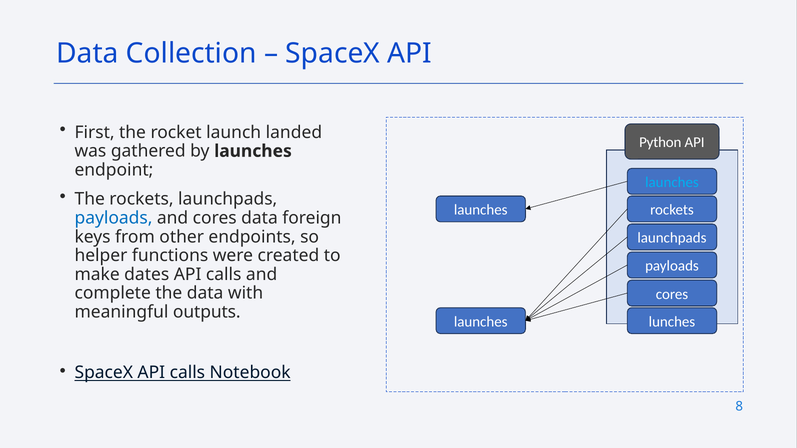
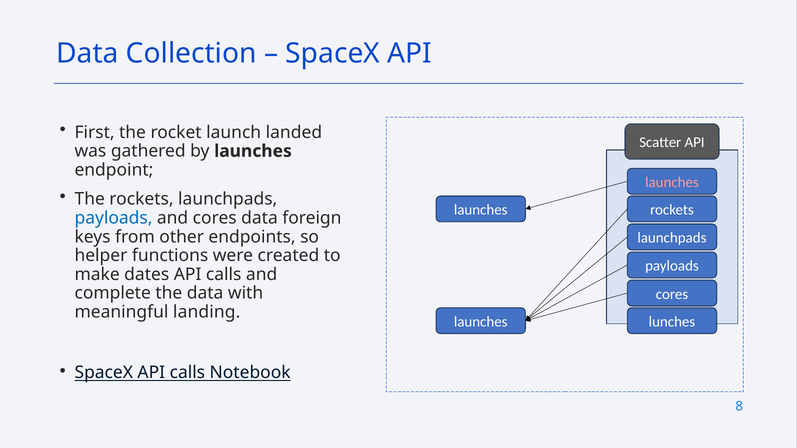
Python: Python -> Scatter (660, 143)
launches colour: light blue -> pink (672, 182)
outputs: outputs -> landing (207, 312)
